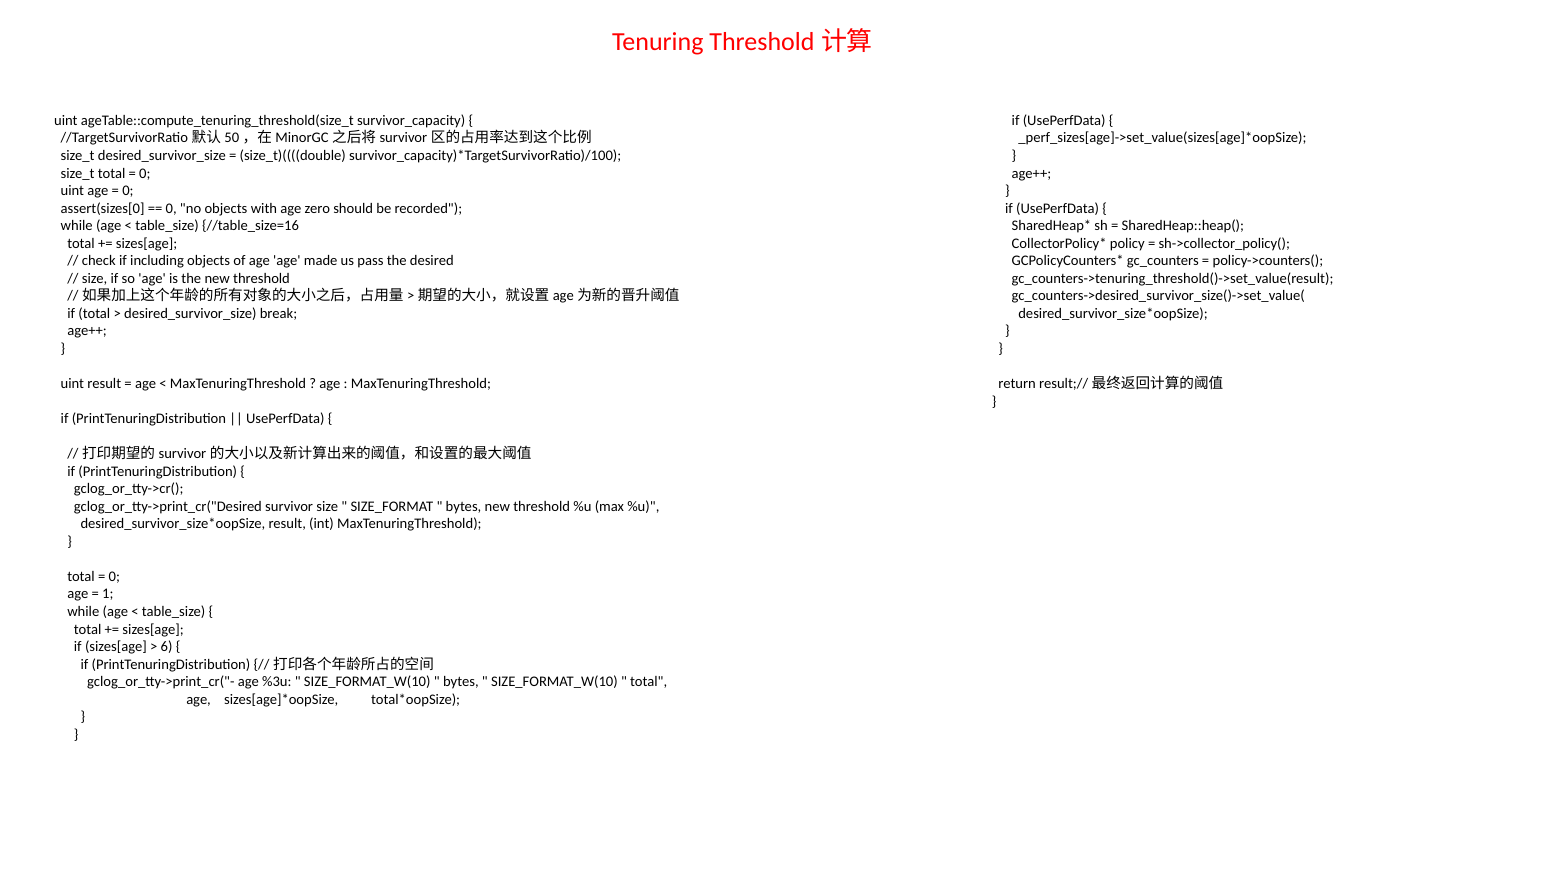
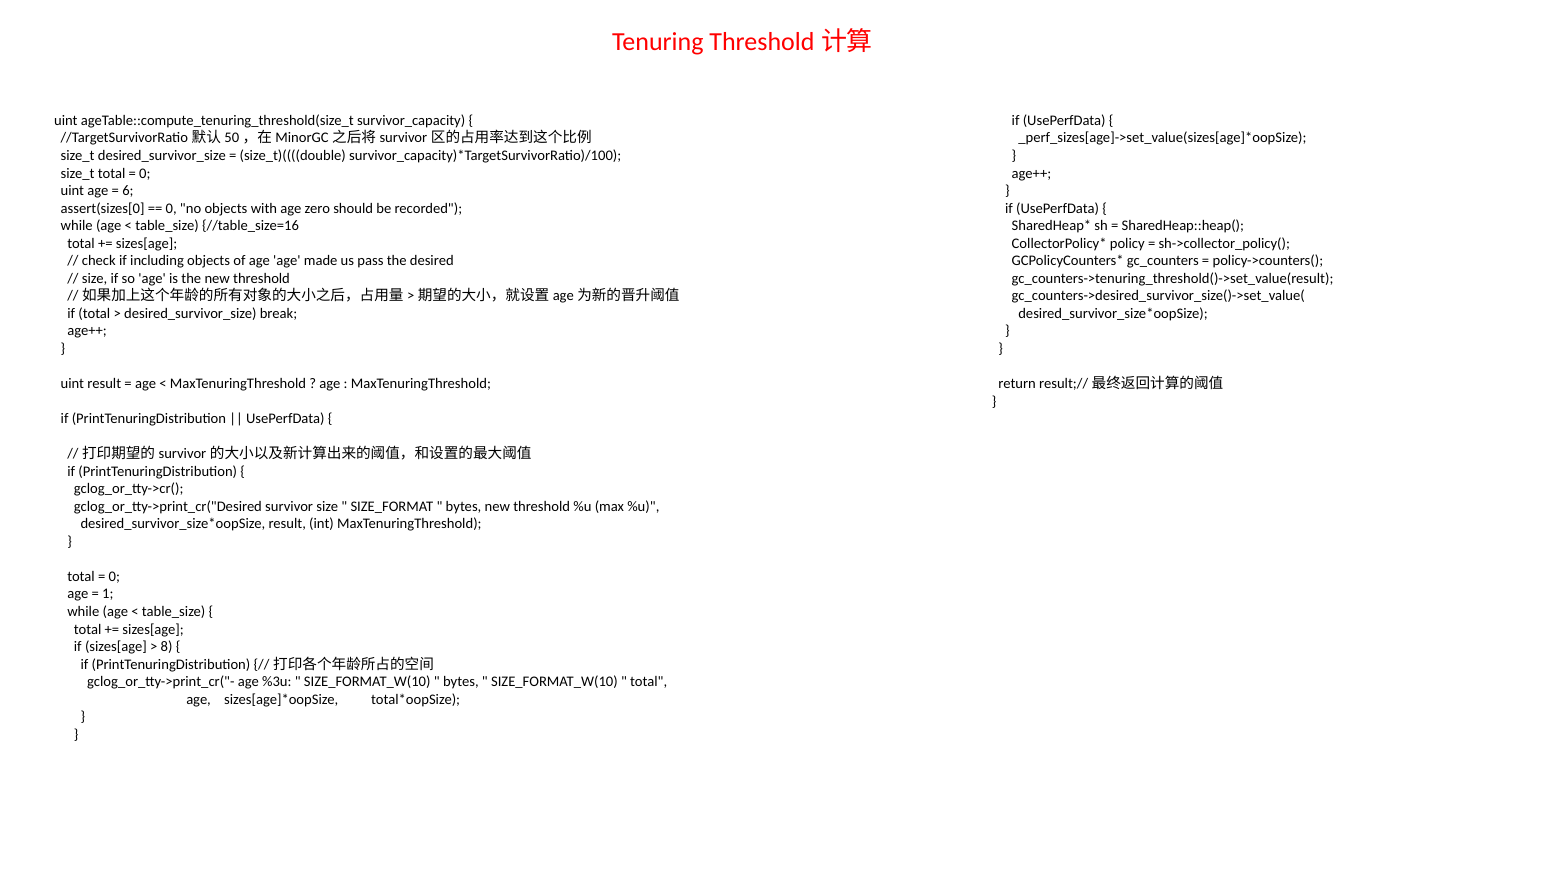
0: 0 -> 6 (128, 191)
6: 6 -> 8 (167, 647)
